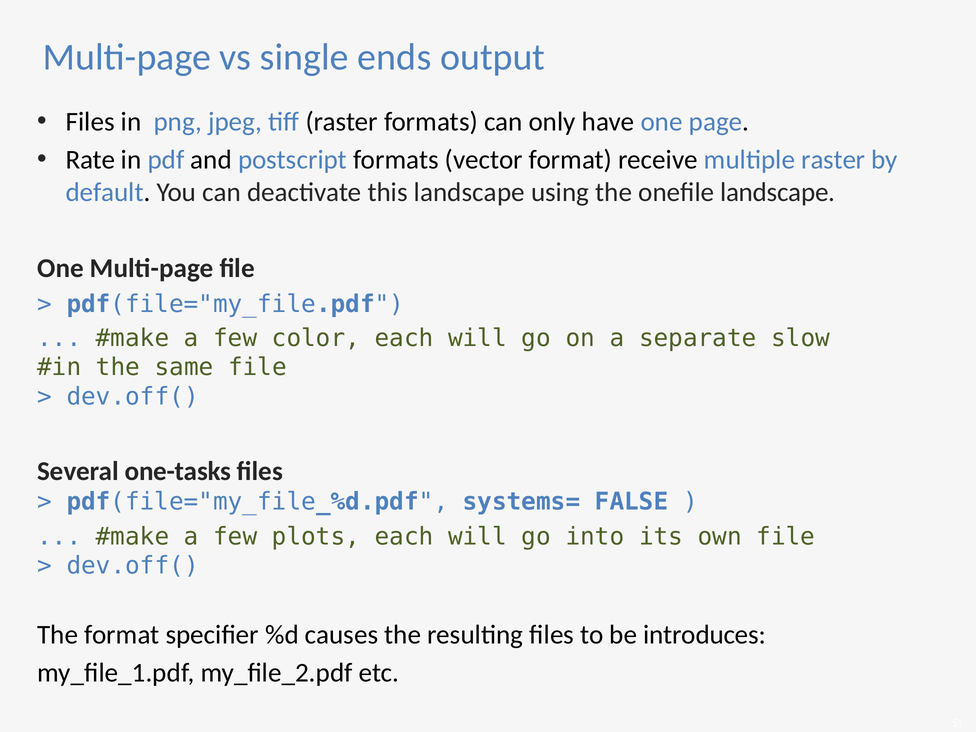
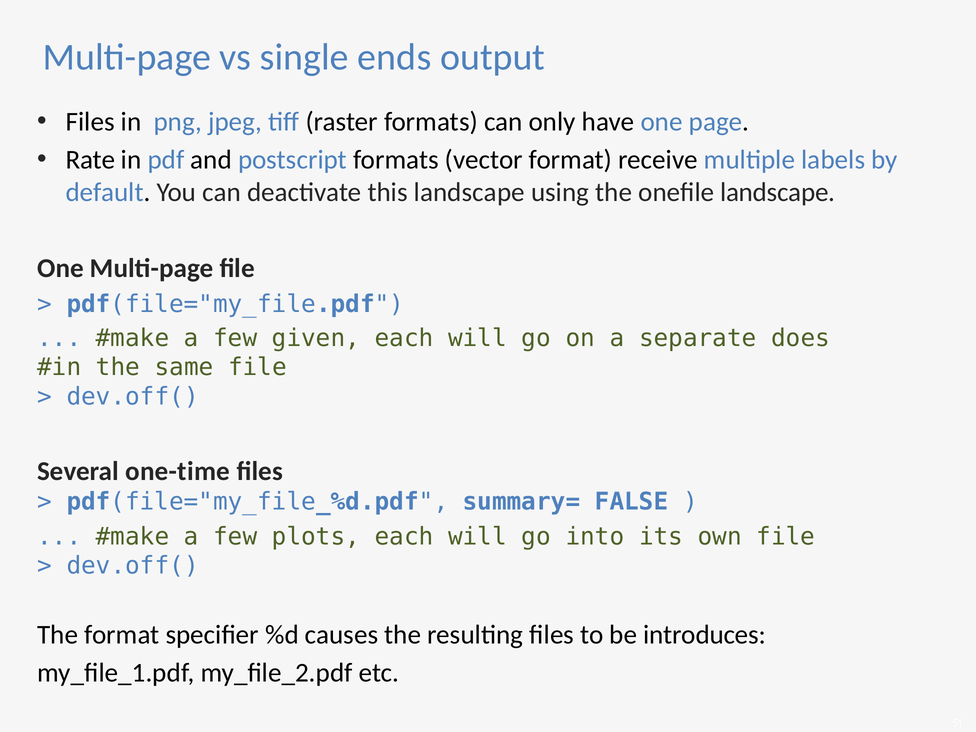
multiple raster: raster -> labels (833, 160)
color: color -> given (316, 338)
slow: slow -> does (801, 338)
one-tasks: one-tasks -> one-time (178, 471)
systems=: systems= -> summary= (522, 502)
